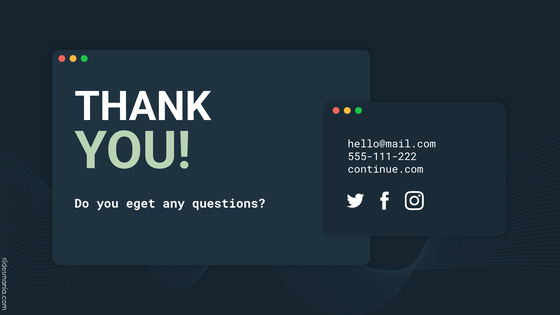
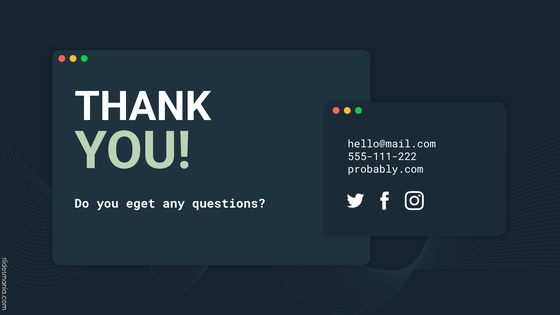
continue.com: continue.com -> probably.com (386, 169)
